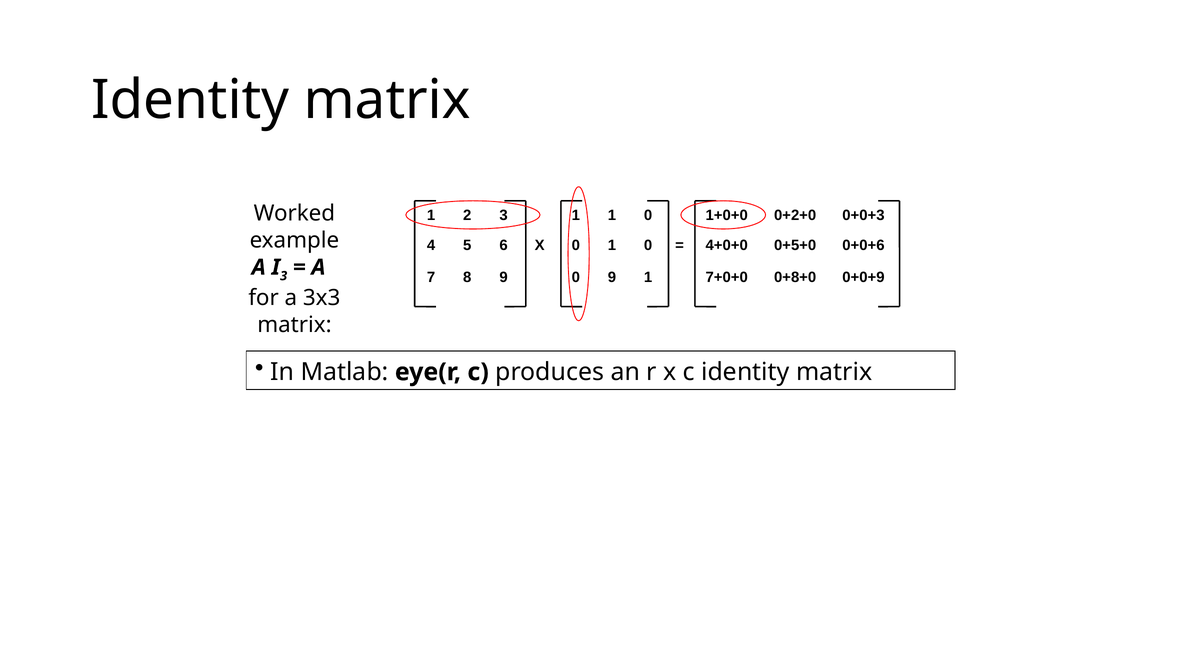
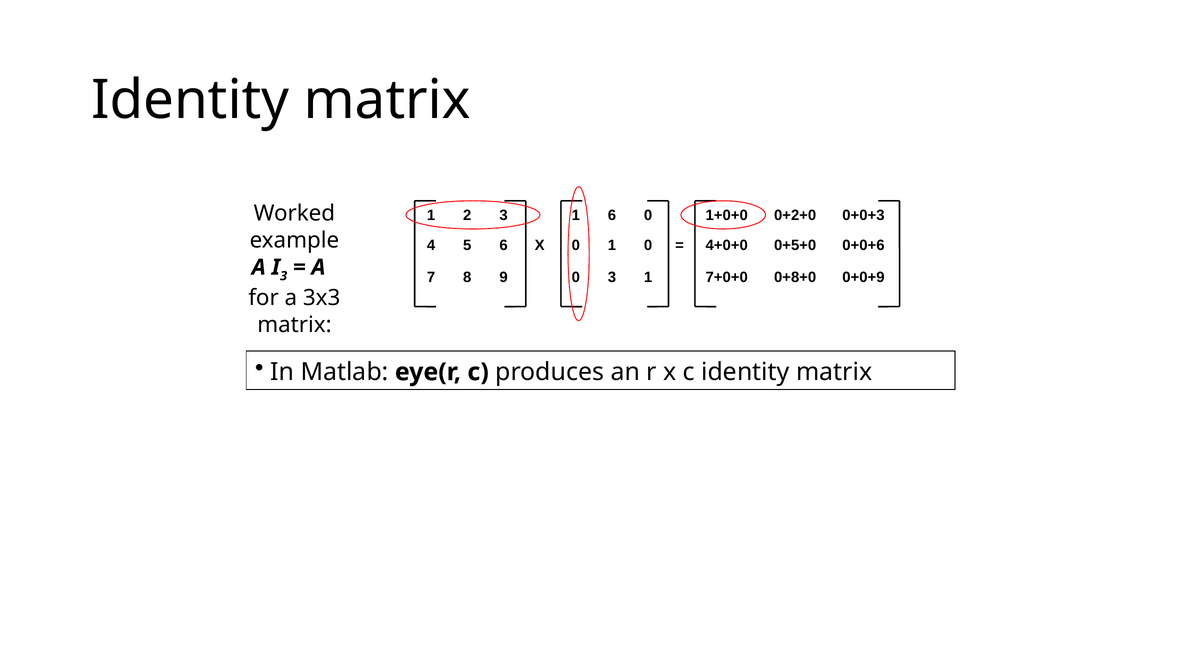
1 1: 1 -> 6 (612, 215)
0 9: 9 -> 3 (612, 277)
